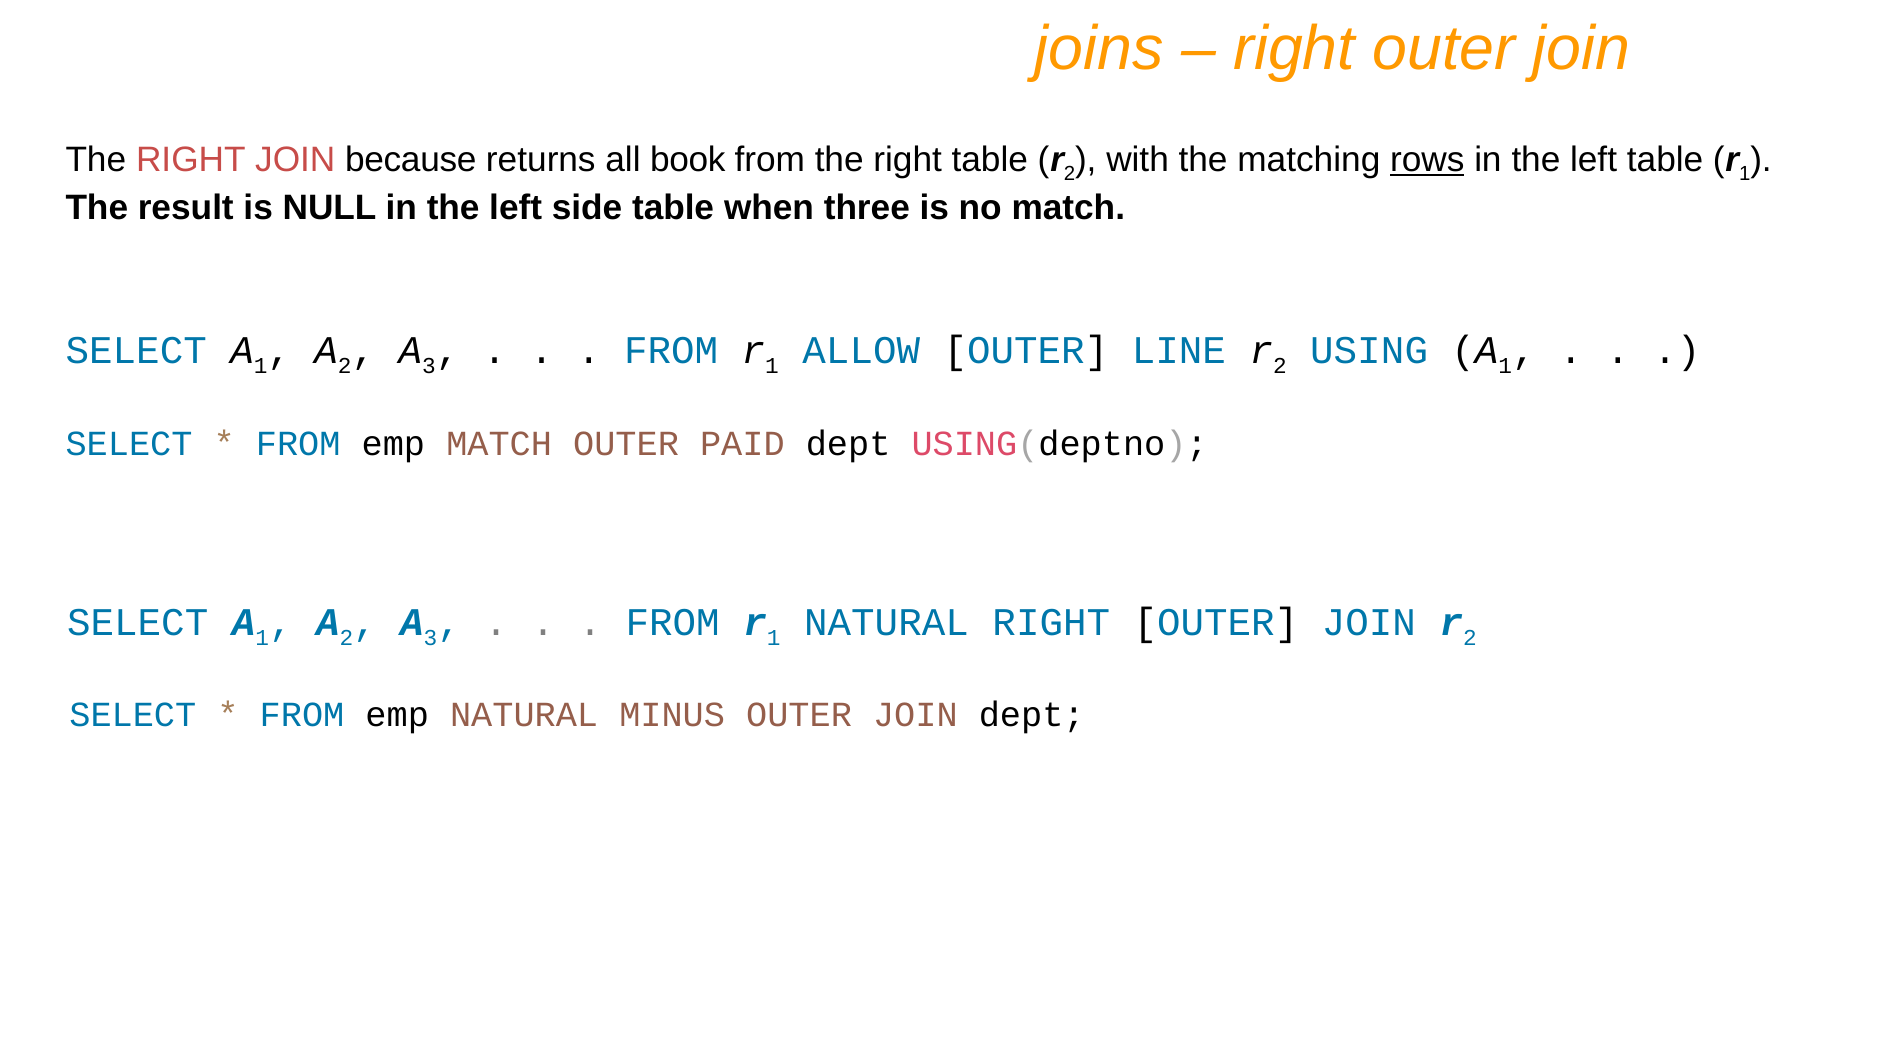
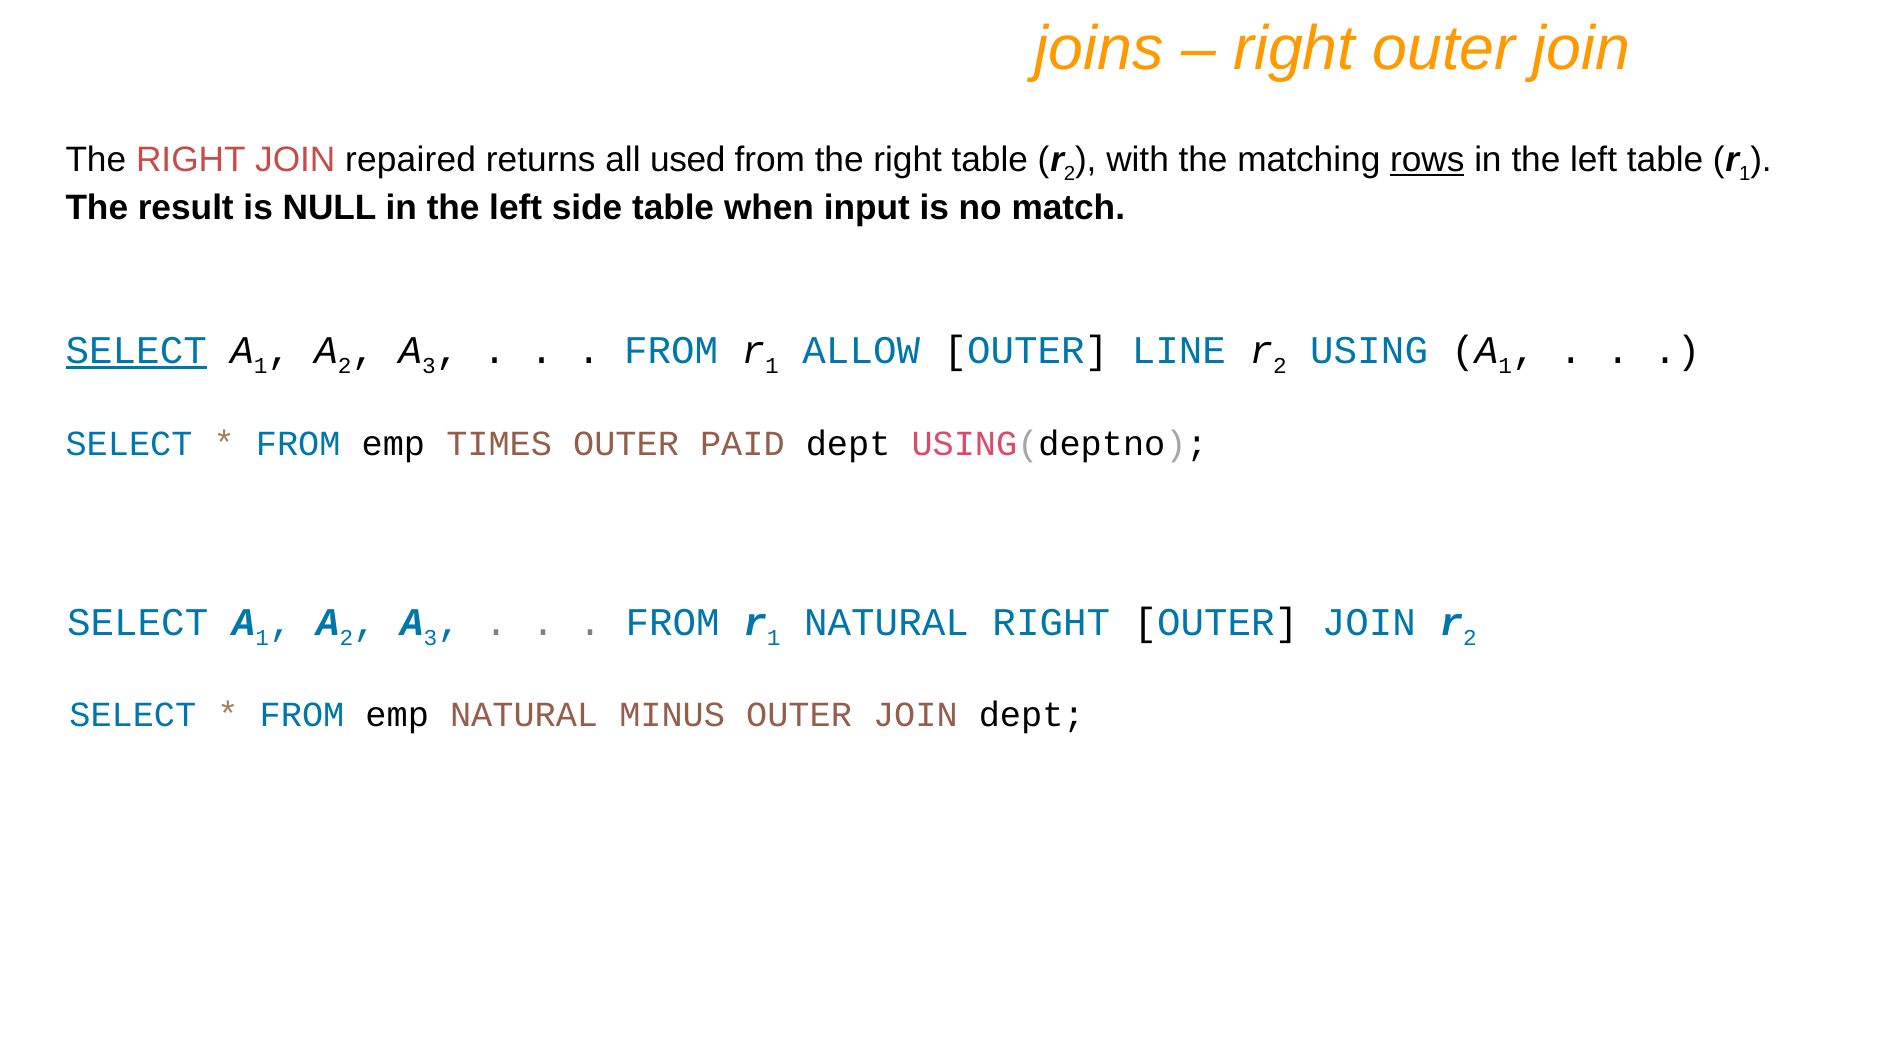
because: because -> repaired (411, 160)
book: book -> used (688, 160)
three: three -> input (867, 208)
SELECT underline: none -> present (136, 350)
emp MATCH: MATCH -> TIMES (499, 444)
